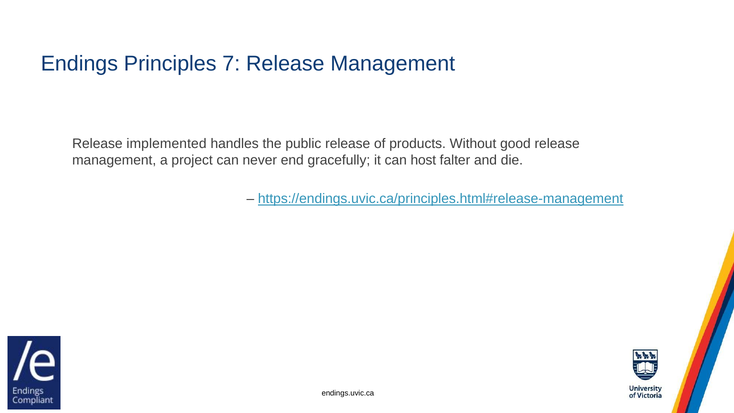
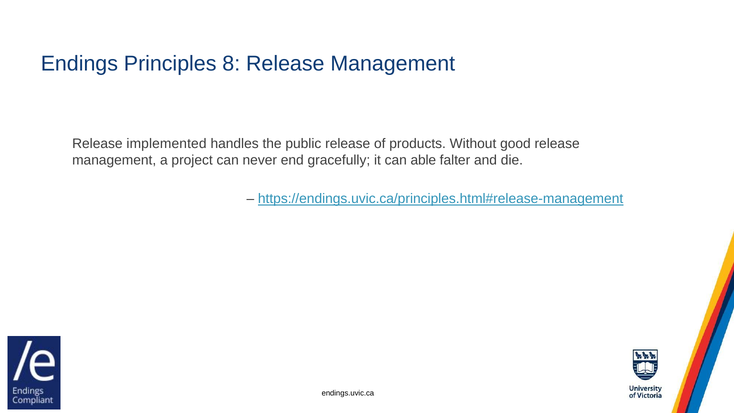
7: 7 -> 8 (231, 64)
host: host -> able (423, 160)
